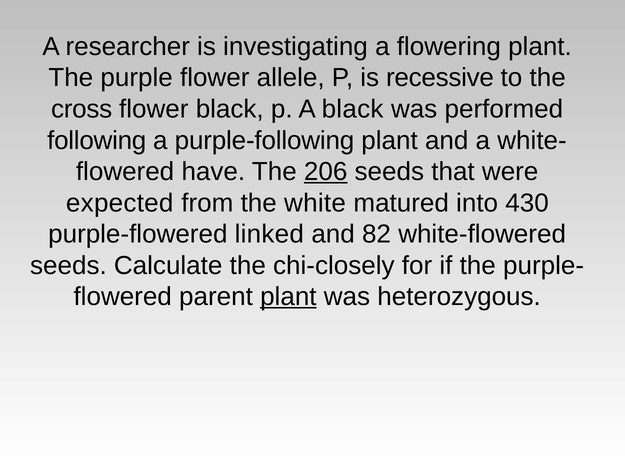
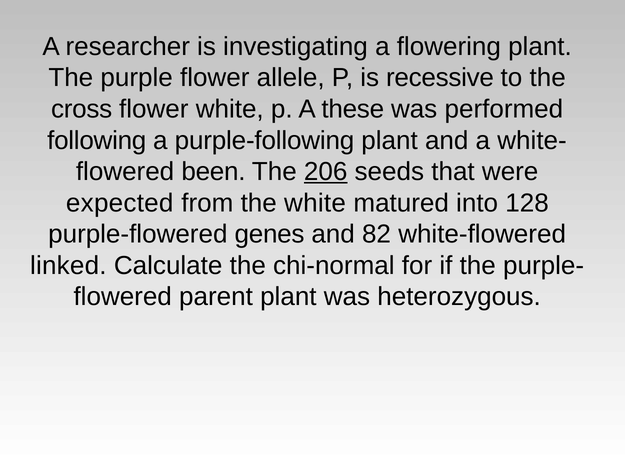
flower black: black -> white (230, 109)
A black: black -> these (353, 109)
have: have -> been (213, 172)
430: 430 -> 128 (527, 203)
linked: linked -> genes (270, 234)
seeds: seeds -> linked (68, 265)
chi-closely: chi-closely -> chi-normal (334, 265)
plant underline: present -> none (288, 297)
